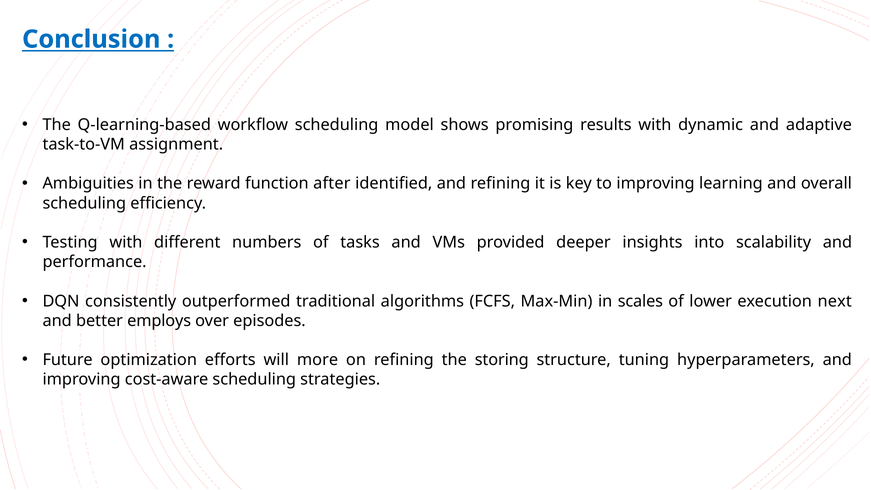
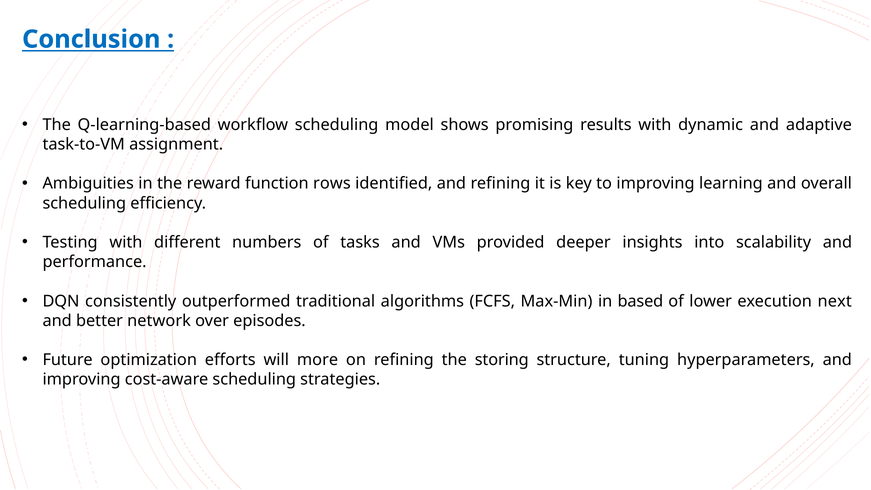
after: after -> rows (332, 183)
scales: scales -> based (640, 301)
employs: employs -> network (159, 321)
